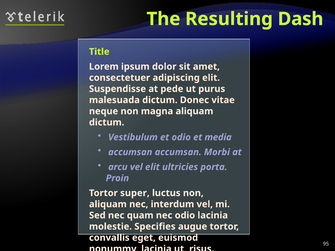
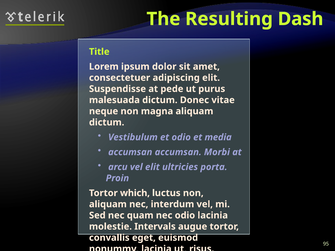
super: super -> which (135, 193)
Specifies: Specifies -> Intervals (155, 227)
